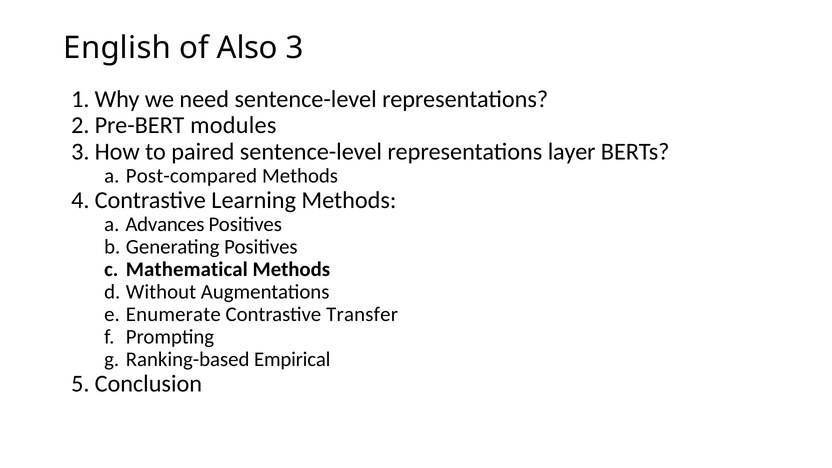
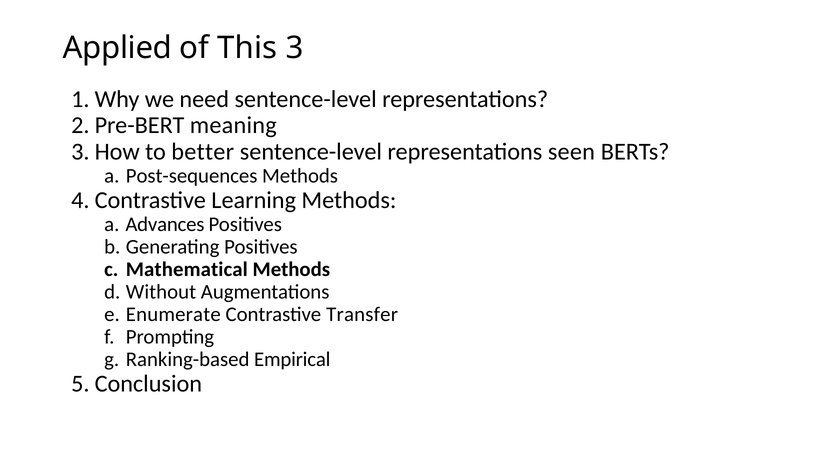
English: English -> Applied (118, 48)
Also: Also -> This (247, 48)
modules: modules -> meaning (233, 125)
paired: paired -> better (203, 152)
layer: layer -> seen (571, 152)
Post-compared: Post-compared -> Post-sequences (192, 176)
